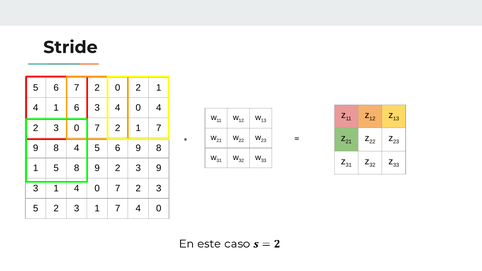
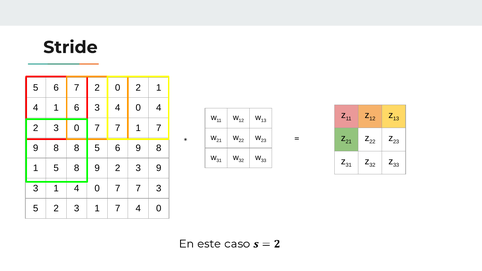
3 0 7 2: 2 -> 7 (118, 128)
8 4: 4 -> 8 (77, 148)
4 0 7 2: 2 -> 7 (138, 188)
